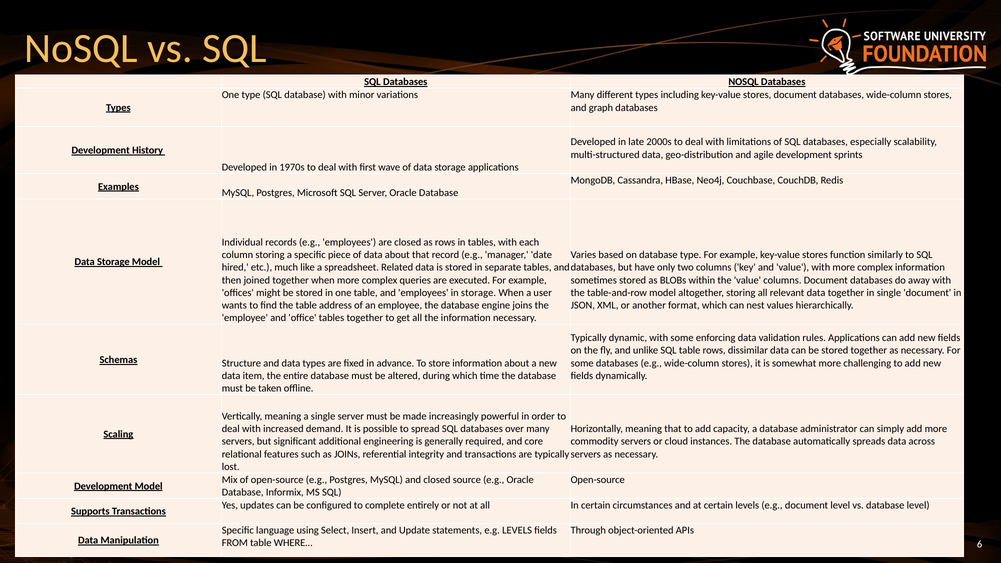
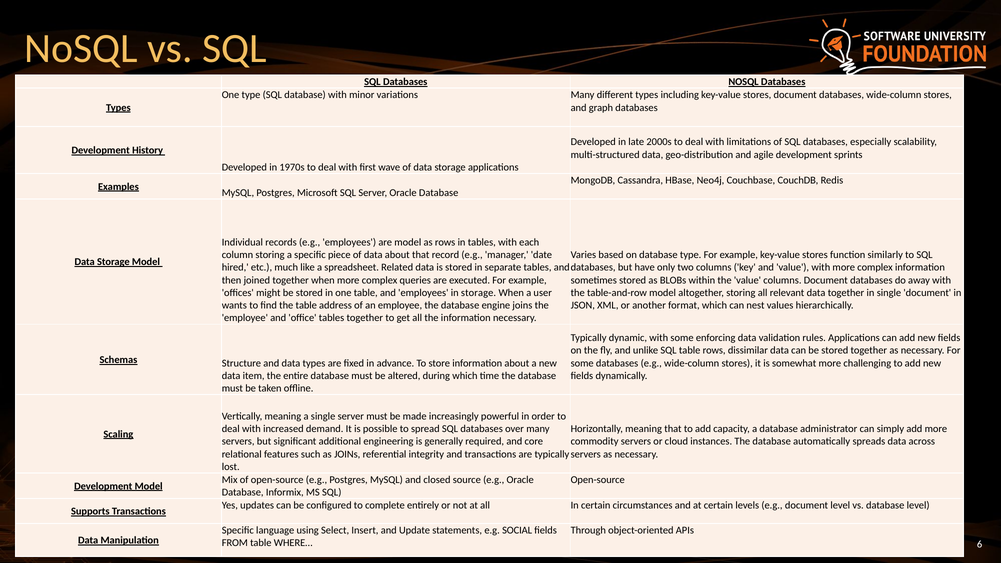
are closed: closed -> model (408, 242)
e.g LEVELS: LEVELS -> SOCIAL (517, 530)
